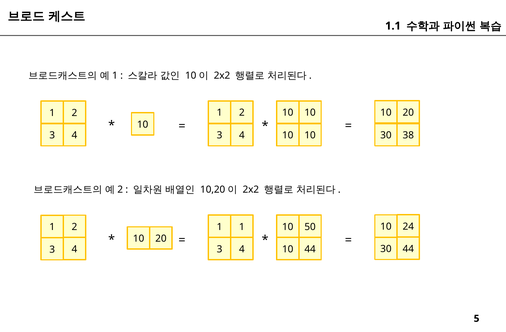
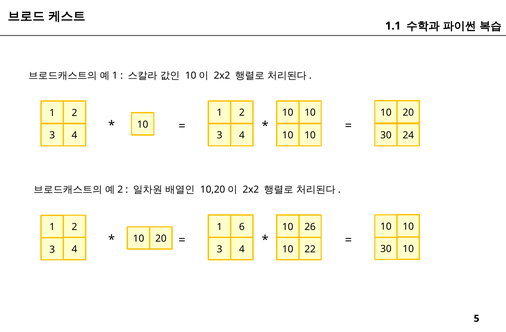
38: 38 -> 24 (408, 136)
24: 24 -> 10 (408, 227)
1 1: 1 -> 6 (242, 227)
50: 50 -> 26 (310, 227)
30 44: 44 -> 10 (408, 249)
10 44: 44 -> 22 (310, 249)
